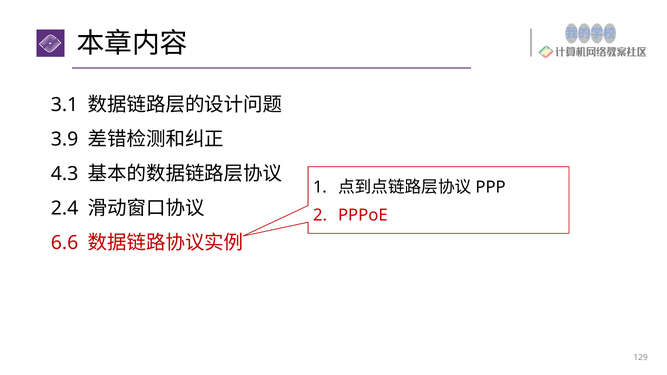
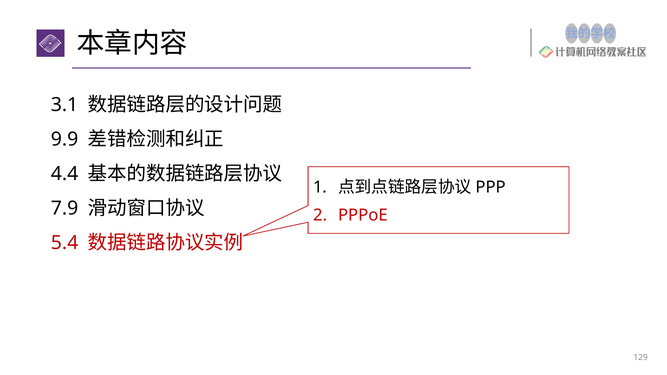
3.9: 3.9 -> 9.9 (65, 140)
4.3: 4.3 -> 4.4 (65, 174)
2.4: 2.4 -> 7.9 (65, 208)
6.6: 6.6 -> 5.4 (65, 243)
